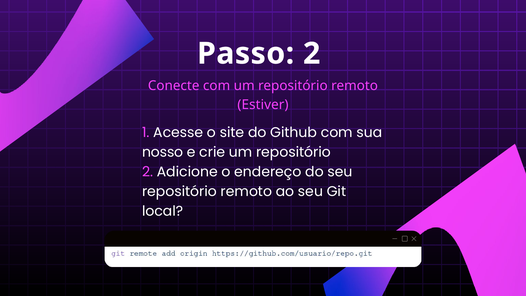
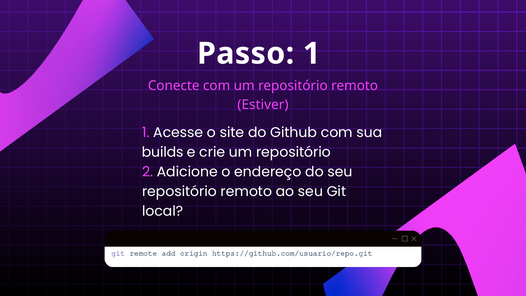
Passo 2: 2 -> 1 (312, 54)
nosso: nosso -> builds (163, 152)
